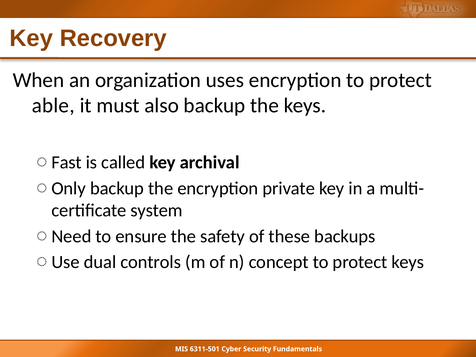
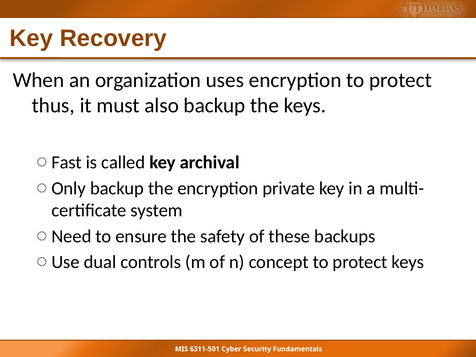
able: able -> thus (53, 105)
